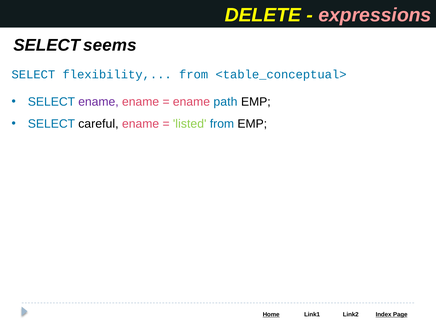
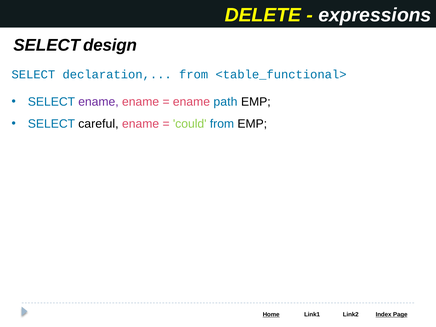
expressions colour: pink -> white (375, 15)
seems: seems -> design (110, 45)
flexibility: flexibility -> declaration (117, 75)
<table_conceptual>: <table_conceptual> -> <table_functional> (281, 75)
listed: listed -> could (190, 124)
